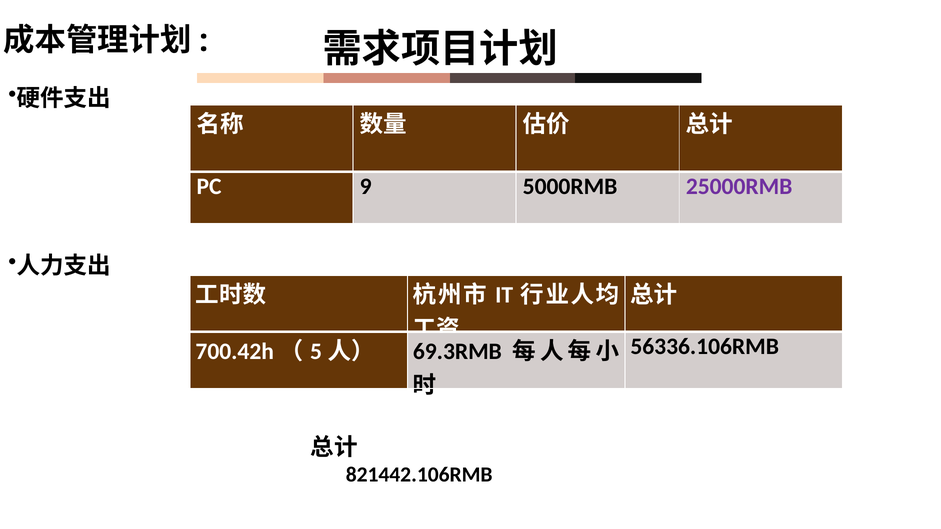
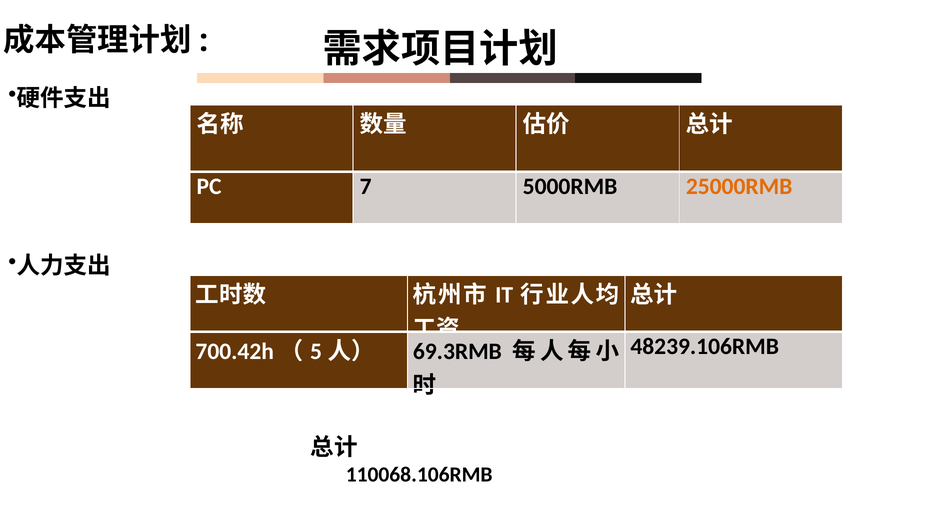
9: 9 -> 7 (366, 187)
25000RMB colour: purple -> orange (739, 187)
56336.106RMB: 56336.106RMB -> 48239.106RMB (705, 347)
821442.106RMB: 821442.106RMB -> 110068.106RMB (419, 475)
